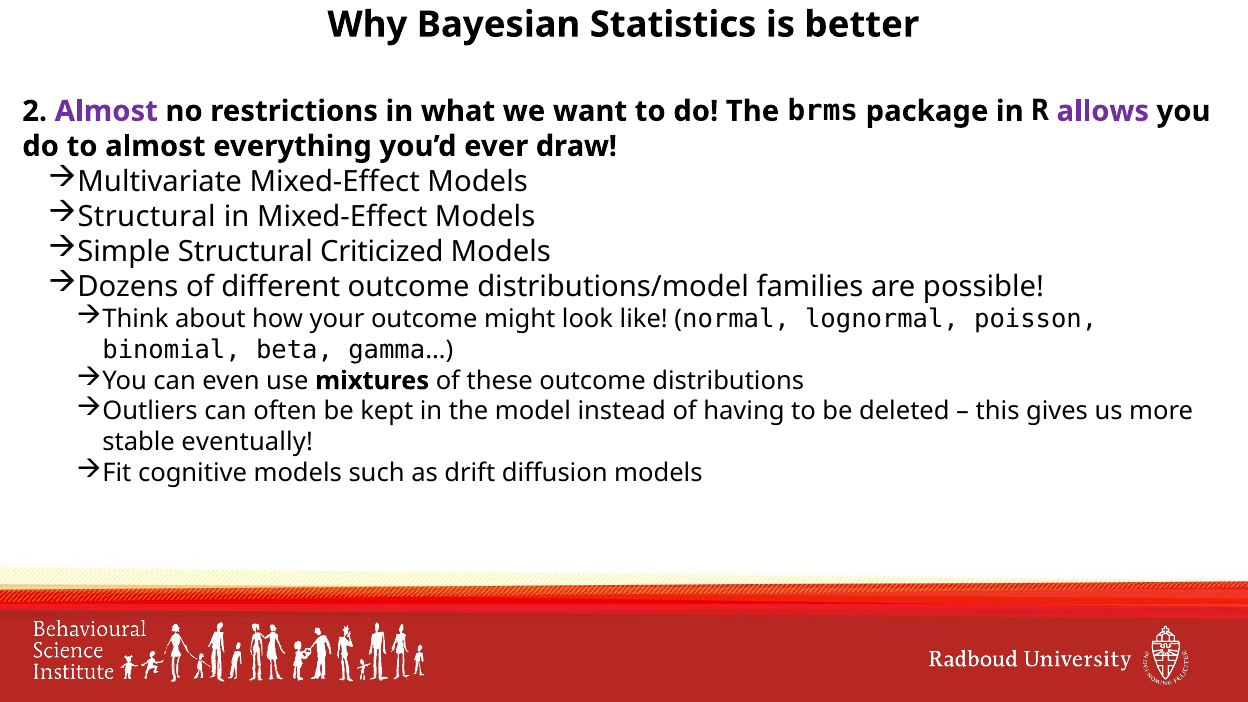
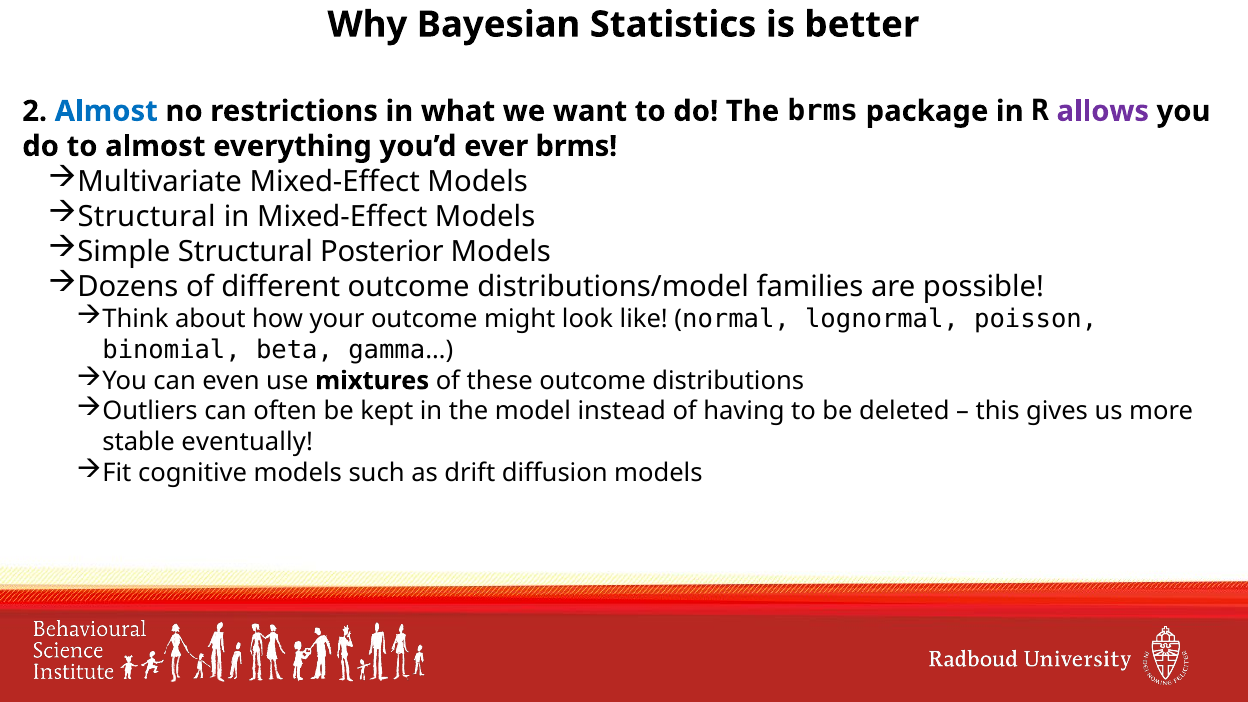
Almost colour: purple -> blue (106, 111)
ever draw: draw -> brms (576, 146)
Criticized: Criticized -> Posterior (382, 252)
